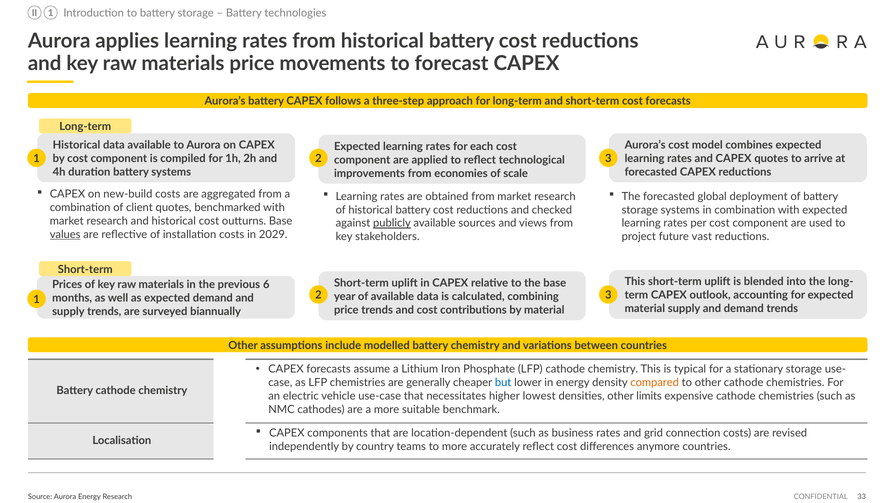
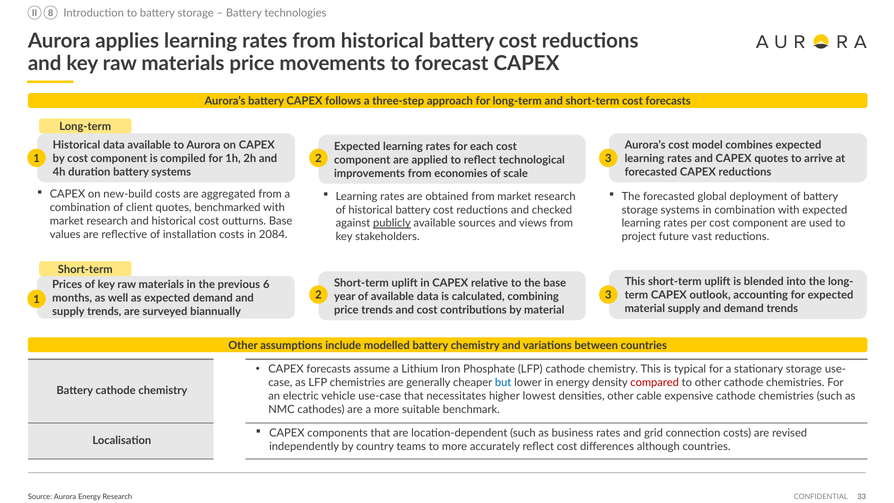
II 1: 1 -> 8 (51, 13)
values underline: present -> none (65, 234)
2029: 2029 -> 2084 (273, 234)
compared colour: orange -> red (655, 382)
limits: limits -> cable (649, 396)
anymore: anymore -> although (658, 446)
